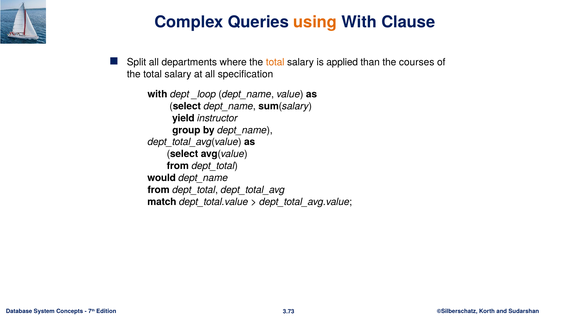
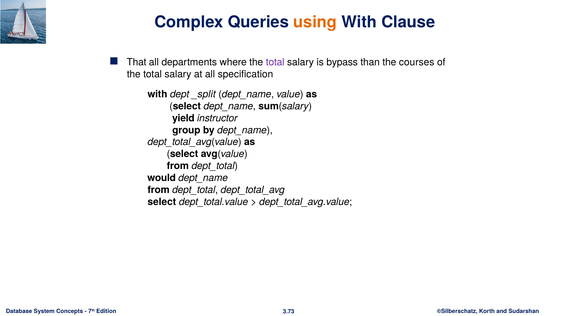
Split: Split -> That (137, 62)
total colour: orange -> purple (275, 62)
applied: applied -> bypass (342, 62)
_loop: _loop -> _split (204, 94)
match: match -> select (162, 201)
